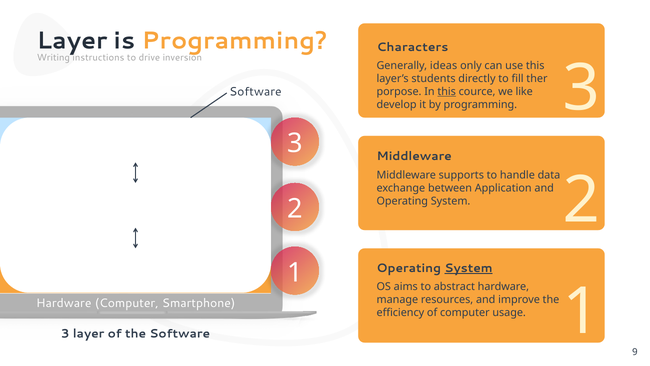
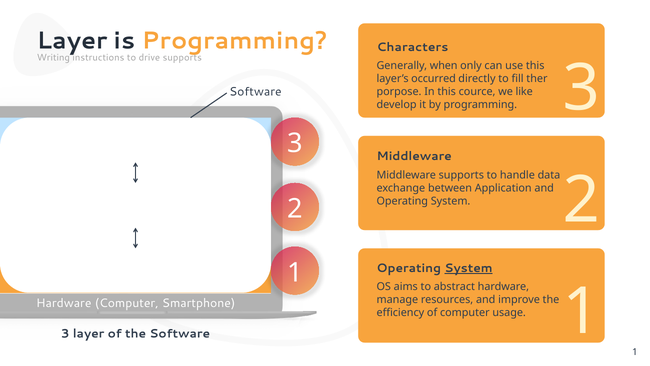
drive inversion: inversion -> supports (182, 58)
ideas: ideas -> when (444, 66)
students: students -> occurred (434, 79)
this underline: present -> none (447, 92)
1 9: 9 -> 1 (635, 352)
